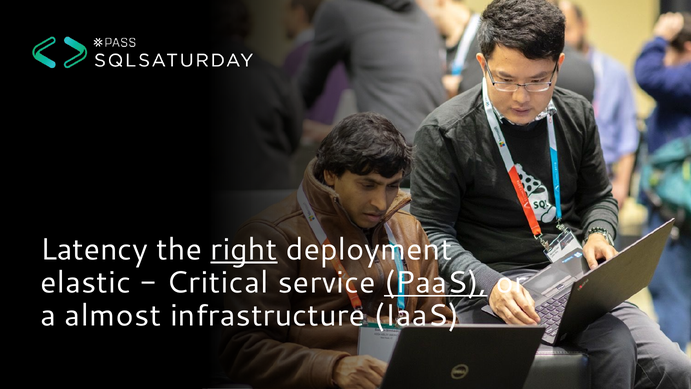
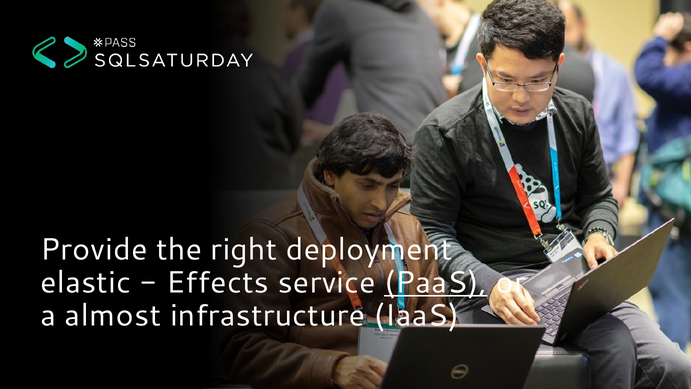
Latency: Latency -> Provide (94, 249)
right underline: present -> none (244, 249)
Critical: Critical -> Effects (218, 282)
